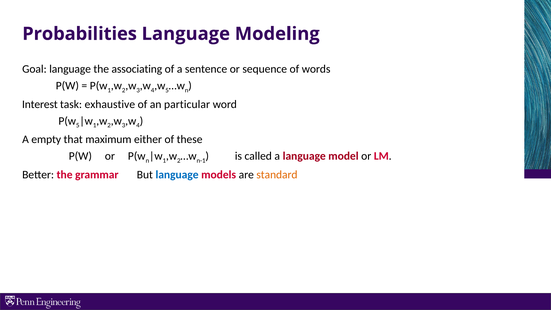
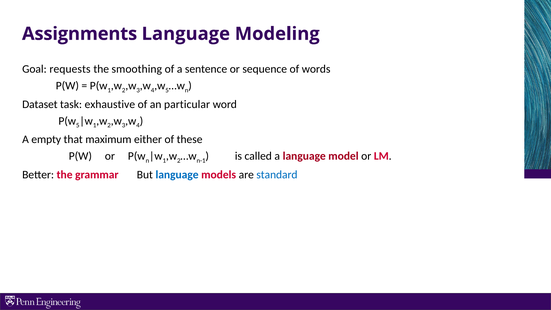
Probabilities: Probabilities -> Assignments (80, 34)
Goal language: language -> requests (70, 69)
associating: associating -> smoothing (137, 69)
Interest: Interest -> Dataset (40, 104)
standard colour: orange -> blue (277, 175)
